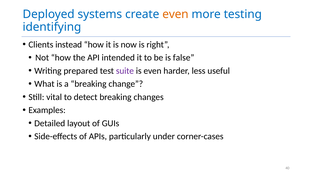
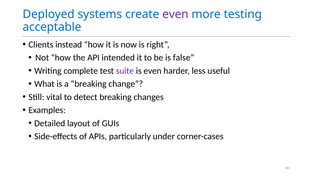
even colour: orange -> purple (175, 14)
identifying: identifying -> acceptable (52, 27)
prepared: prepared -> complete (81, 71)
